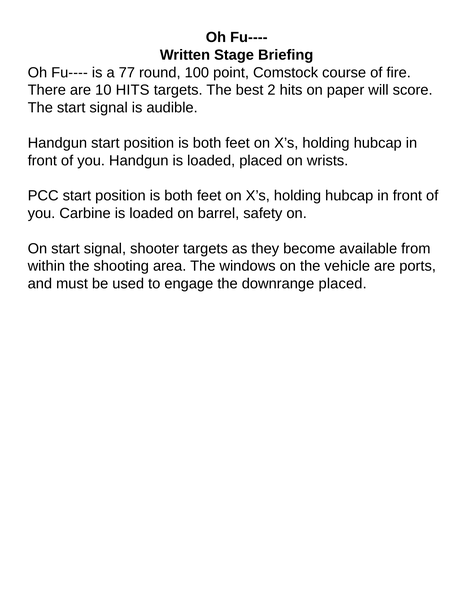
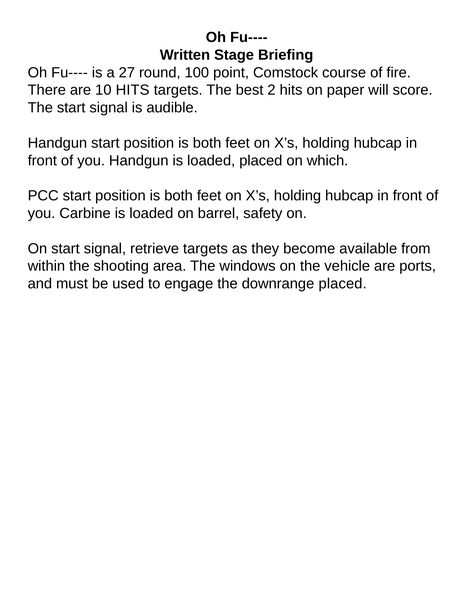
77: 77 -> 27 (127, 73)
wrists: wrists -> which (328, 160)
shooter: shooter -> retrieve (155, 248)
